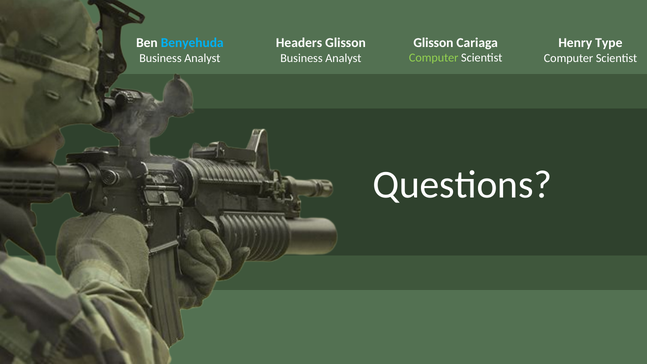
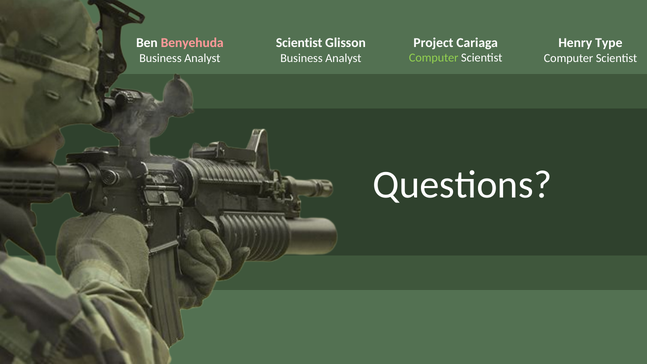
Benyehuda colour: light blue -> pink (192, 43)
Headers: Headers -> Scientist (299, 43)
Glisson: Glisson -> Project (433, 43)
